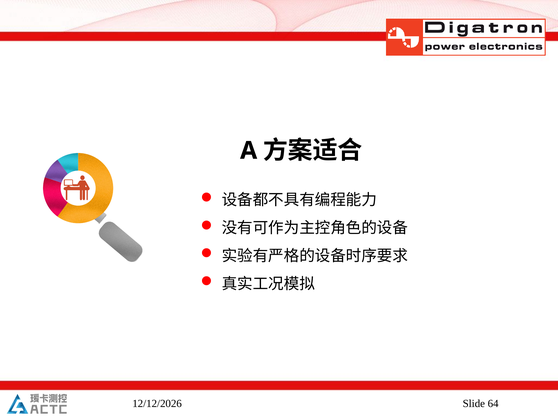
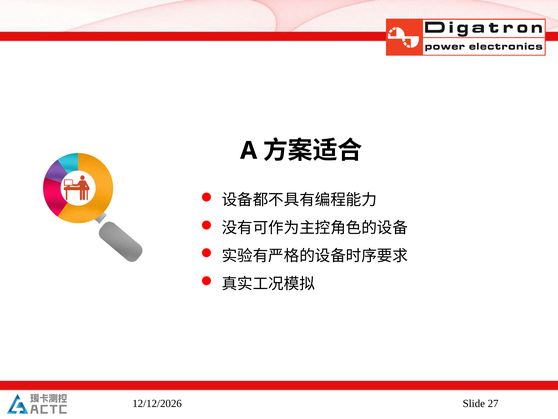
64: 64 -> 27 (493, 403)
